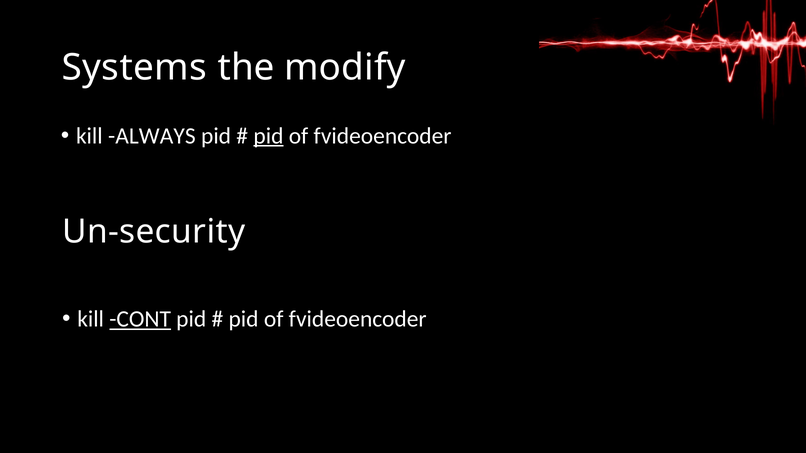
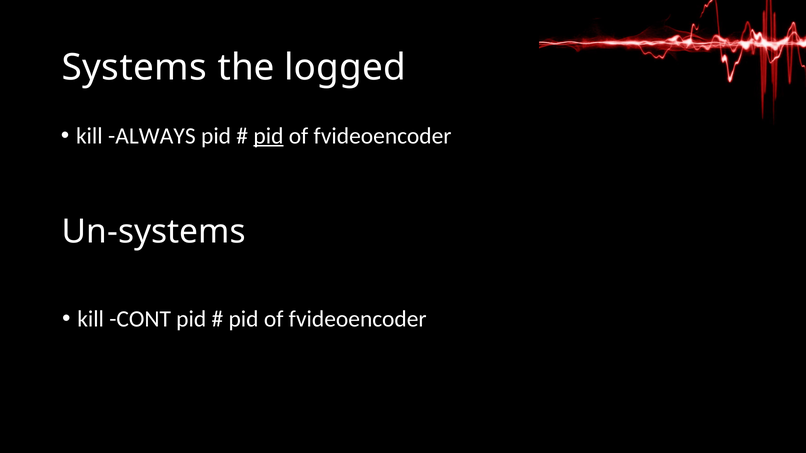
modify: modify -> logged (345, 68)
Un-security: Un-security -> Un-systems (154, 232)
CONT underline: present -> none (140, 319)
